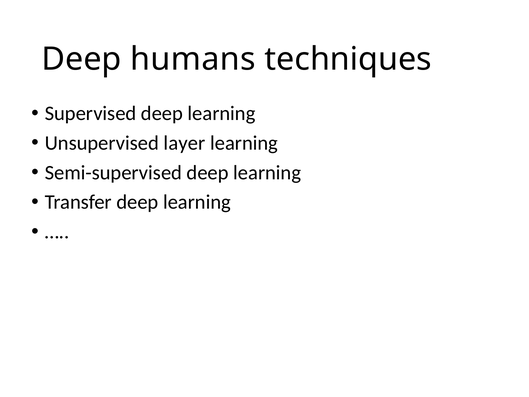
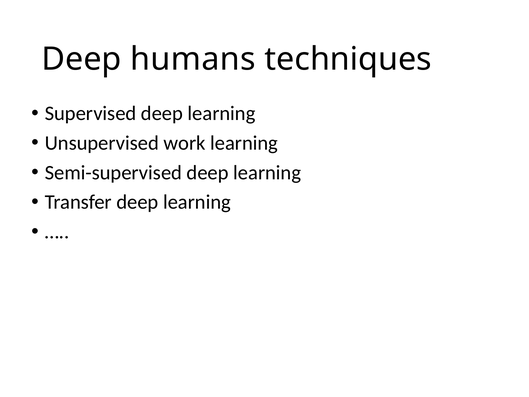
layer: layer -> work (185, 143)
